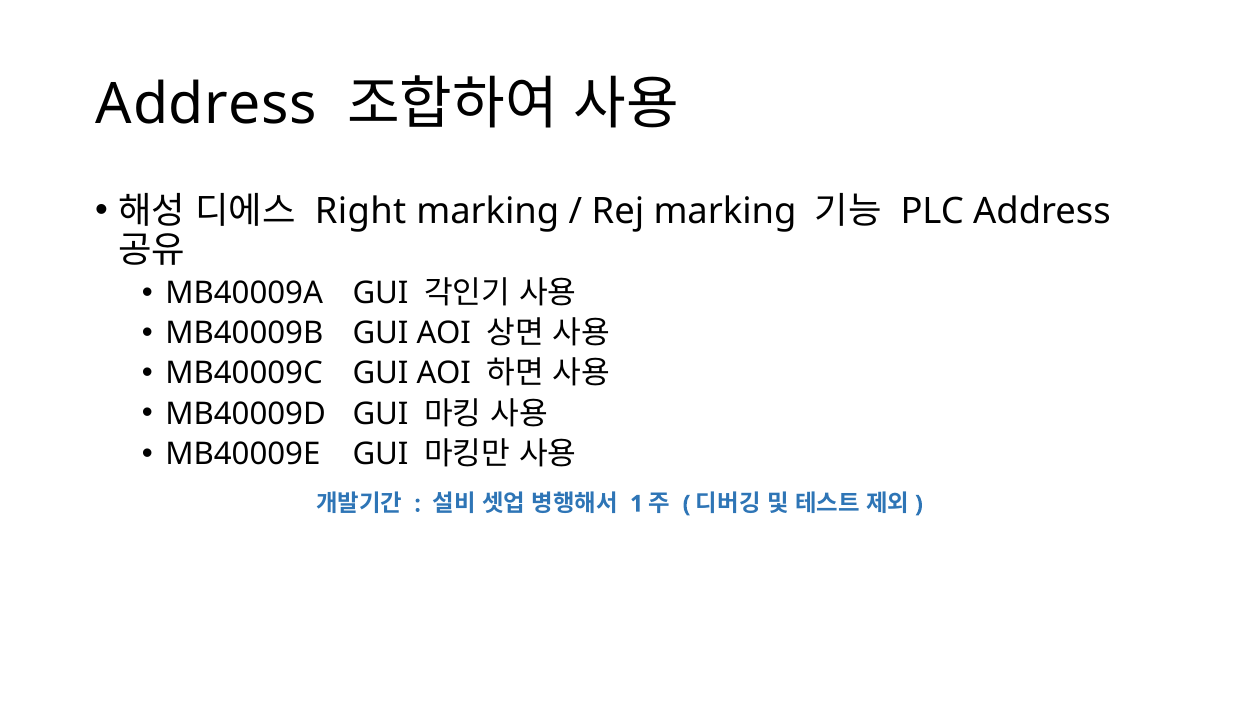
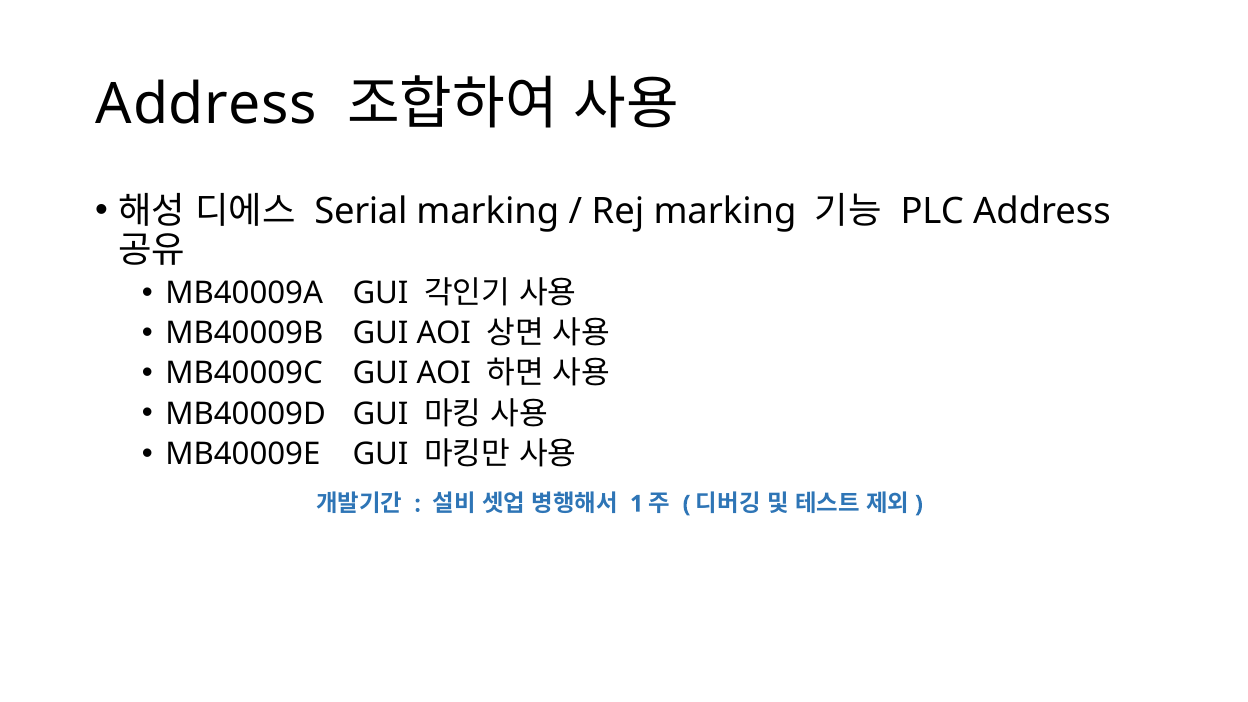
Right: Right -> Serial (361, 211)
